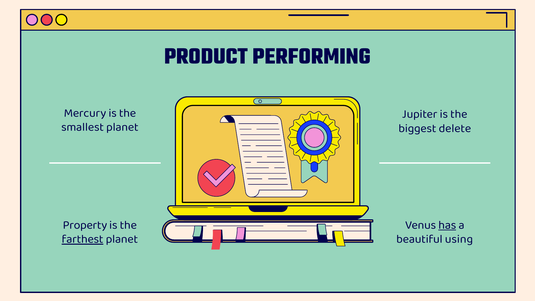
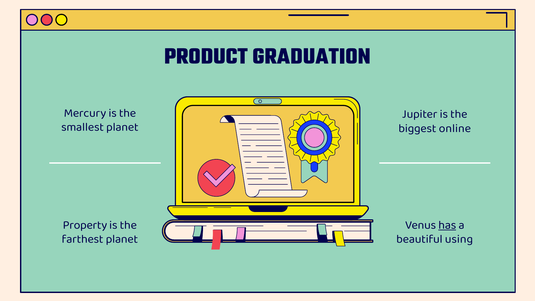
PERFORMING: PERFORMING -> GRADUATION (311, 56)
delete: delete -> online (455, 128)
farthest underline: present -> none (83, 239)
